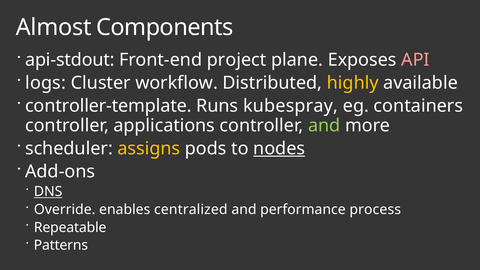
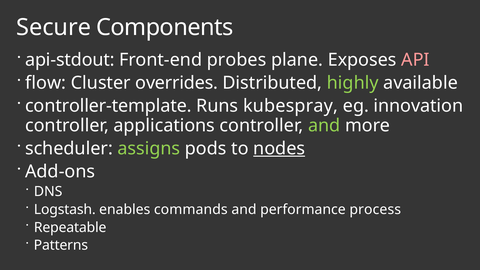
Almost: Almost -> Secure (54, 27)
project: project -> probes (237, 60)
logs: logs -> flow (46, 83)
workflow: workflow -> overrides (177, 83)
highly colour: yellow -> light green (353, 83)
containers: containers -> innovation (418, 106)
assigns colour: yellow -> light green (149, 148)
DNS underline: present -> none (48, 192)
Override: Override -> Logstash (65, 209)
centralized: centralized -> commands (191, 209)
